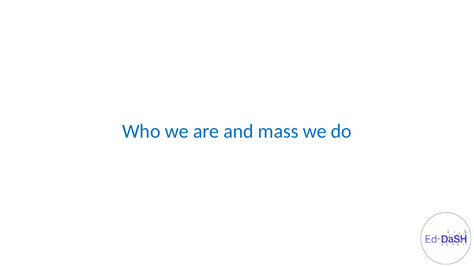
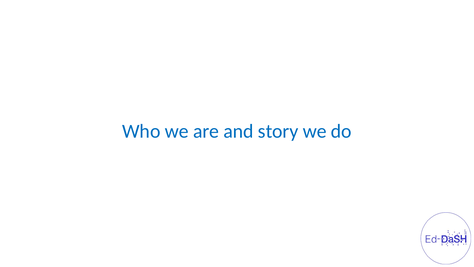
mass: mass -> story (278, 131)
